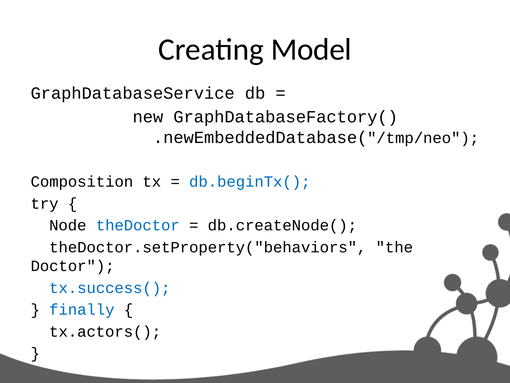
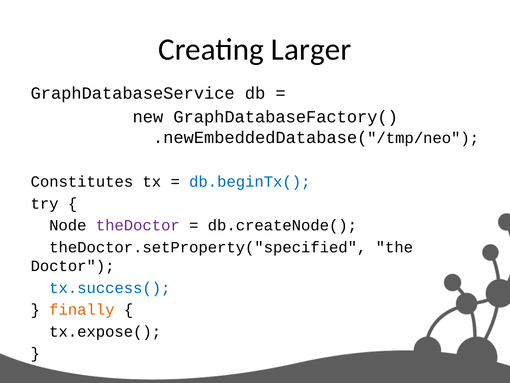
Model: Model -> Larger (311, 49)
Composition: Composition -> Constitutes (82, 182)
theDoctor colour: blue -> purple (138, 225)
theDoctor.setProperty("behaviors: theDoctor.setProperty("behaviors -> theDoctor.setProperty("specified (208, 247)
finally colour: blue -> orange (82, 309)
tx.actors(: tx.actors( -> tx.expose( (105, 331)
